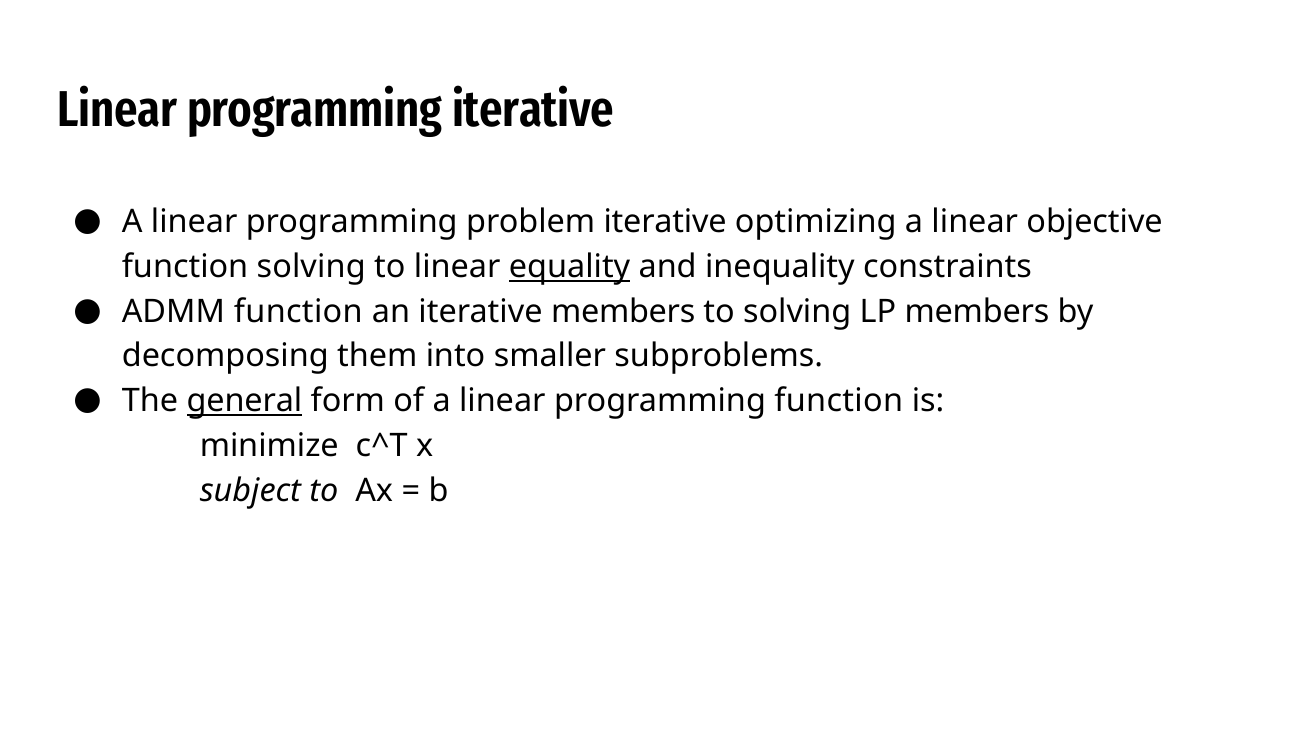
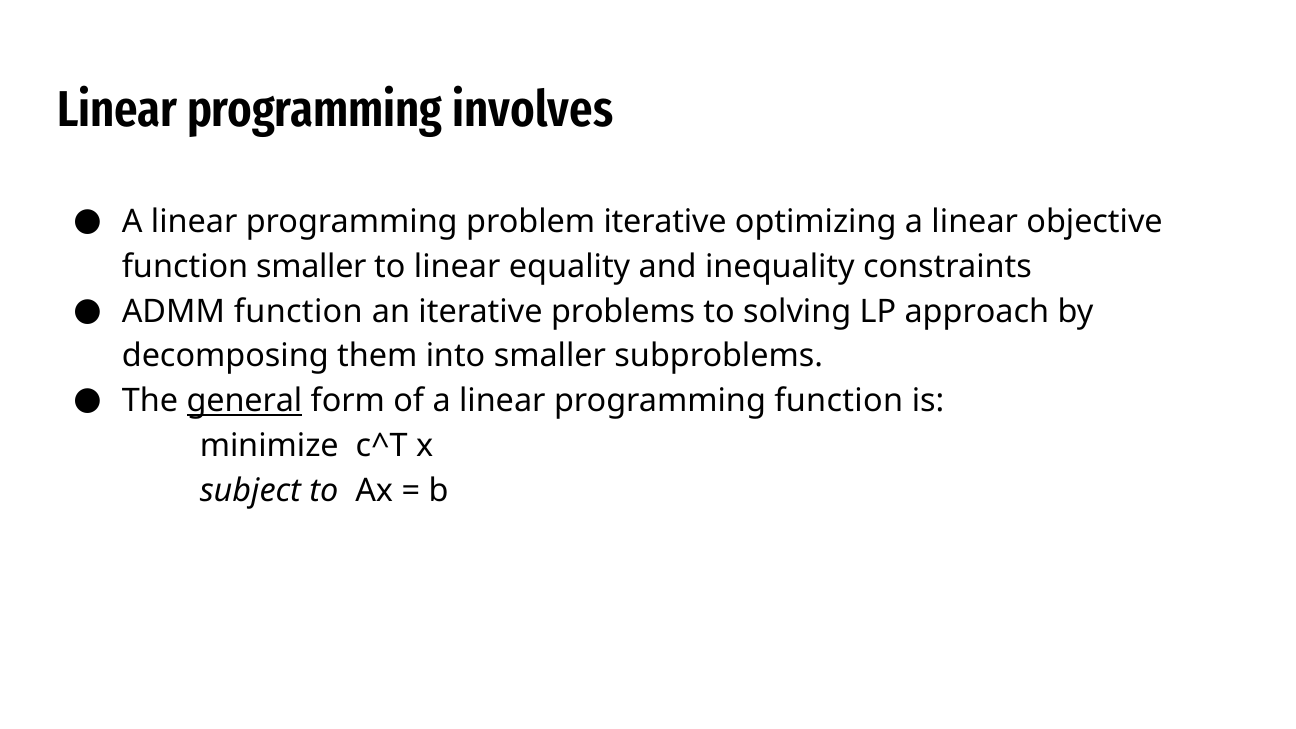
programming iterative: iterative -> involves (533, 110)
function solving: solving -> smaller (311, 267)
equality underline: present -> none (570, 267)
iterative members: members -> problems (623, 312)
LP members: members -> approach (977, 312)
